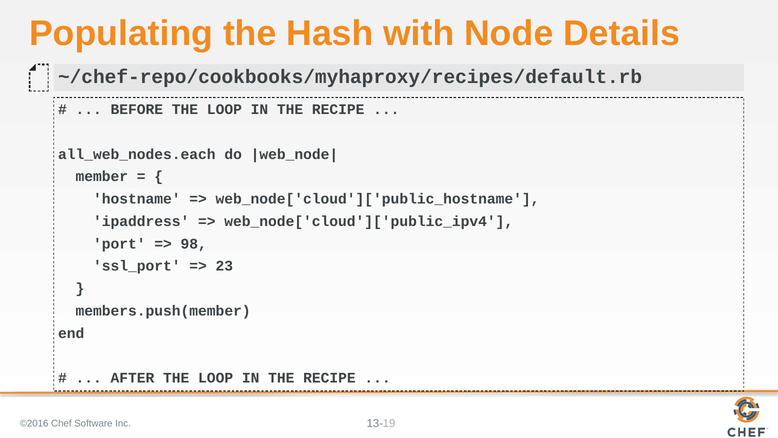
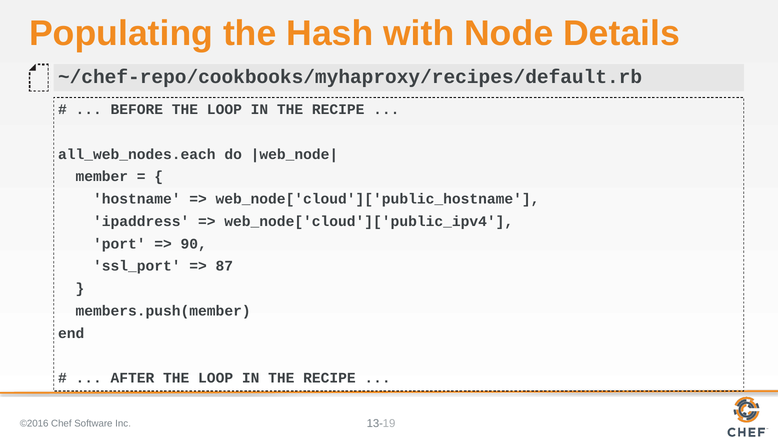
98: 98 -> 90 (194, 244)
23: 23 -> 87 (224, 266)
